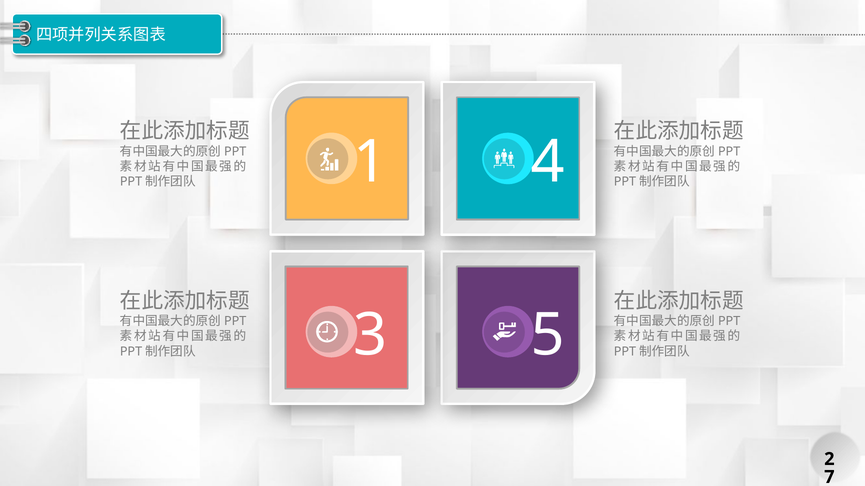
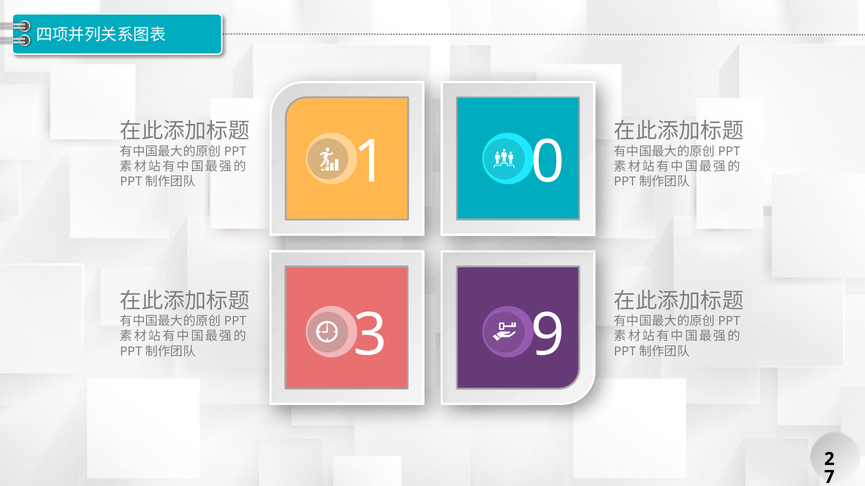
4: 4 -> 0 (548, 162)
5: 5 -> 9 (548, 336)
